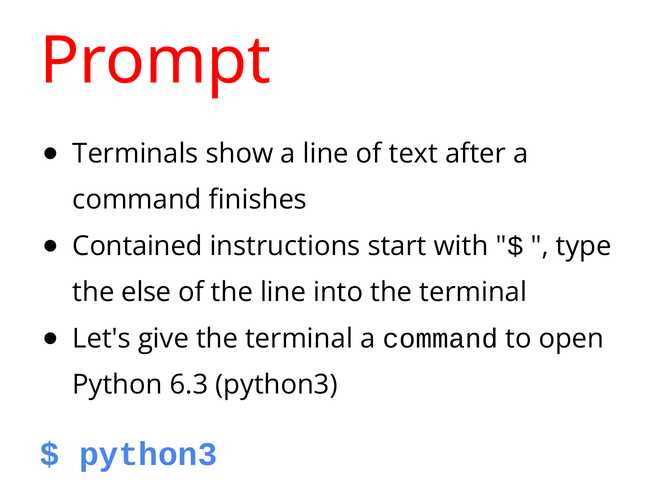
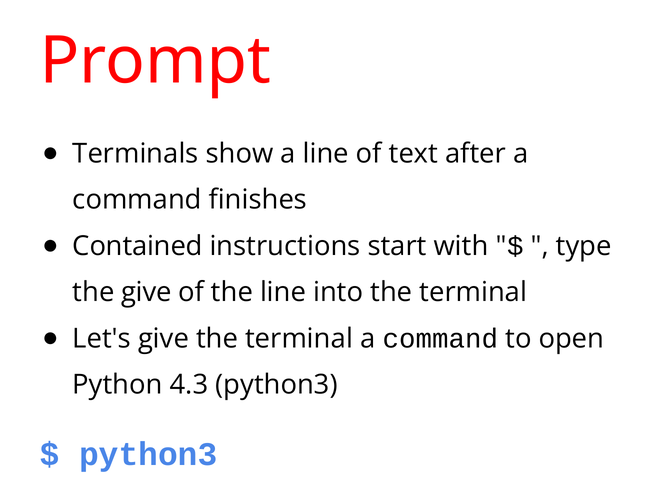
the else: else -> give (146, 292)
6.3: 6.3 -> 4.3 (189, 384)
